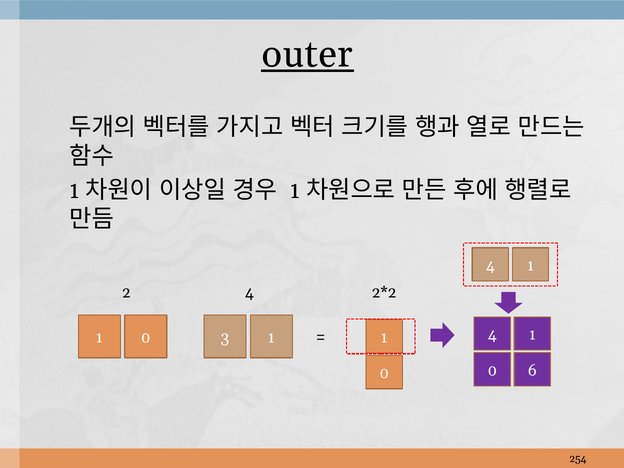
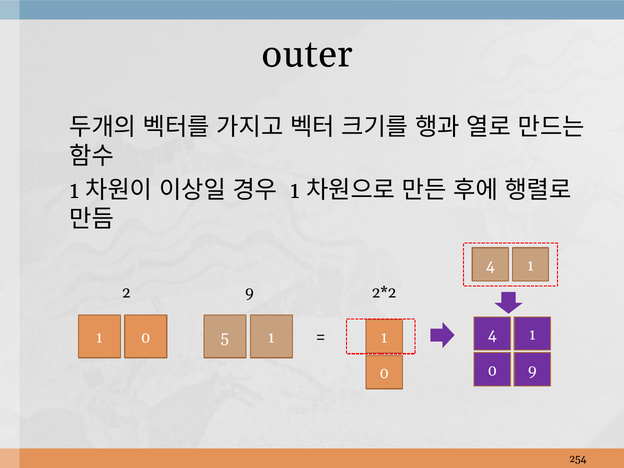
outer underline: present -> none (307, 54)
2 4: 4 -> 9 (249, 293)
3: 3 -> 5 (225, 338)
0 6: 6 -> 9 (532, 370)
